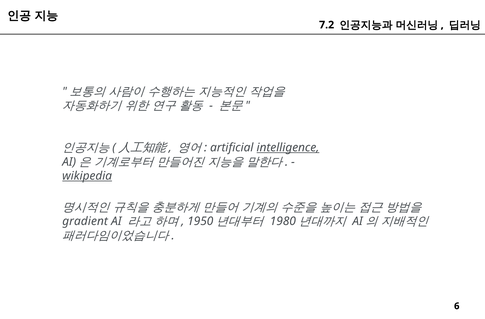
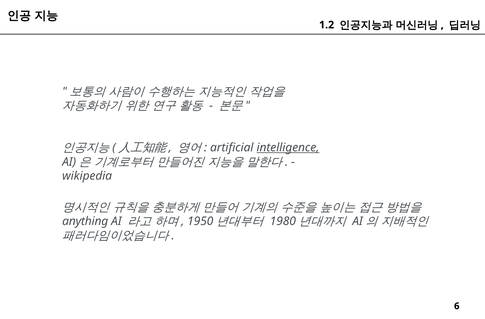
7.2: 7.2 -> 1.2 (327, 25)
wikipedia underline: present -> none (87, 176)
gradient: gradient -> anything (85, 221)
